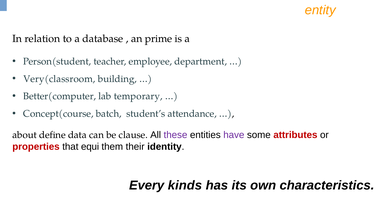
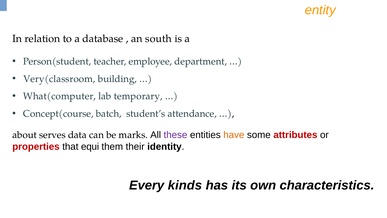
prime: prime -> south (158, 39)
Better(computer: Better(computer -> What(computer (60, 96)
define: define -> serves (52, 135)
clause: clause -> marks (133, 135)
have colour: purple -> orange (234, 135)
